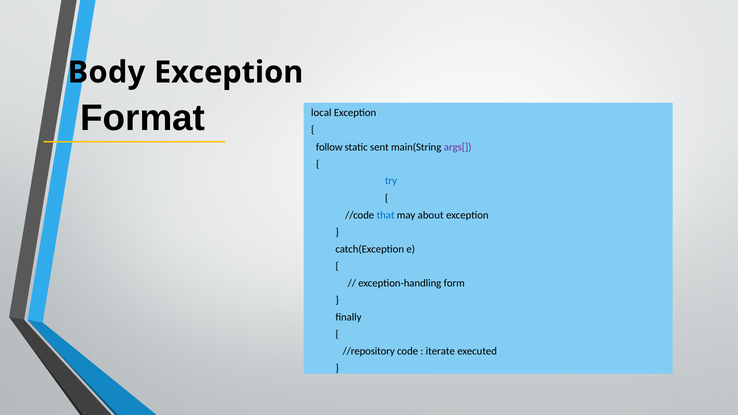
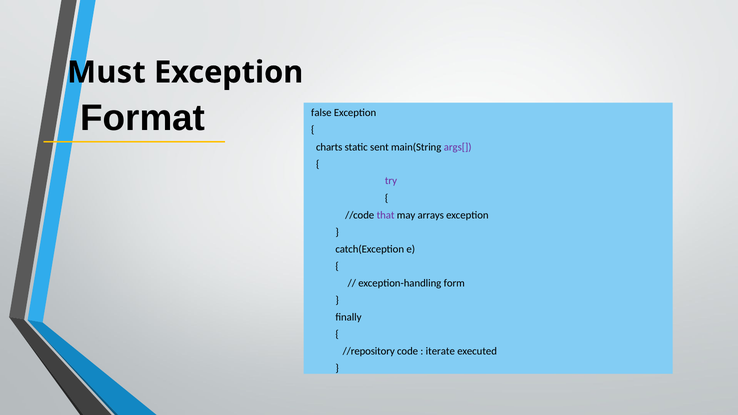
Body: Body -> Must (106, 72)
local: local -> false (321, 113)
follow: follow -> charts (329, 147)
try colour: blue -> purple (391, 181)
that colour: blue -> purple (386, 215)
about: about -> arrays (431, 215)
